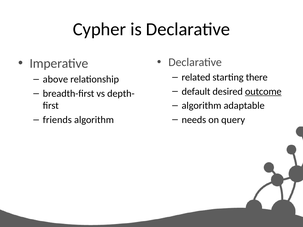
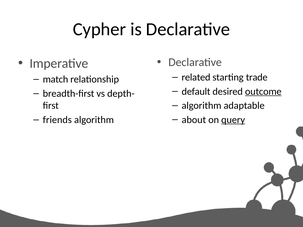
there: there -> trade (257, 77)
above: above -> match (55, 80)
needs: needs -> about (194, 120)
query underline: none -> present (233, 120)
